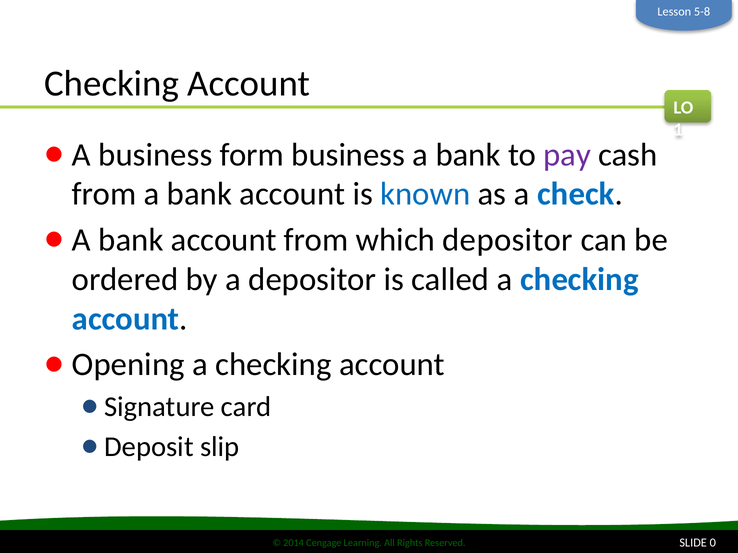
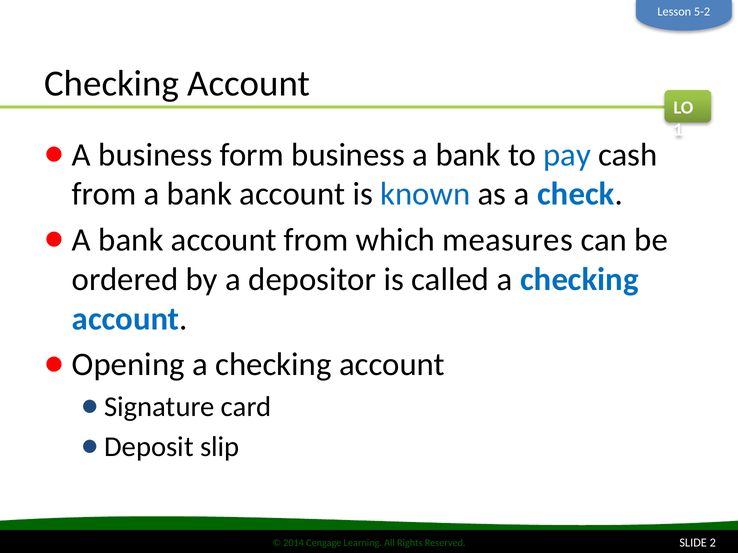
5-8: 5-8 -> 5-2 (702, 12)
pay colour: purple -> blue (567, 155)
which depositor: depositor -> measures (508, 240)
0: 0 -> 2 (713, 543)
